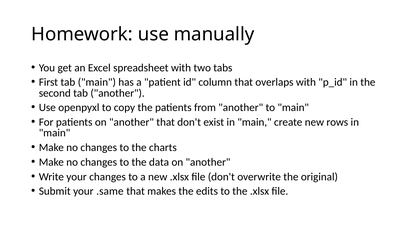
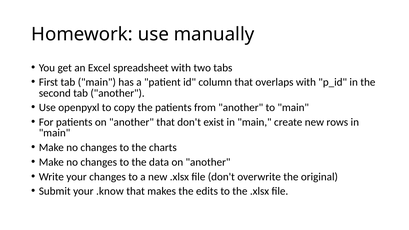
.same: .same -> .know (110, 191)
